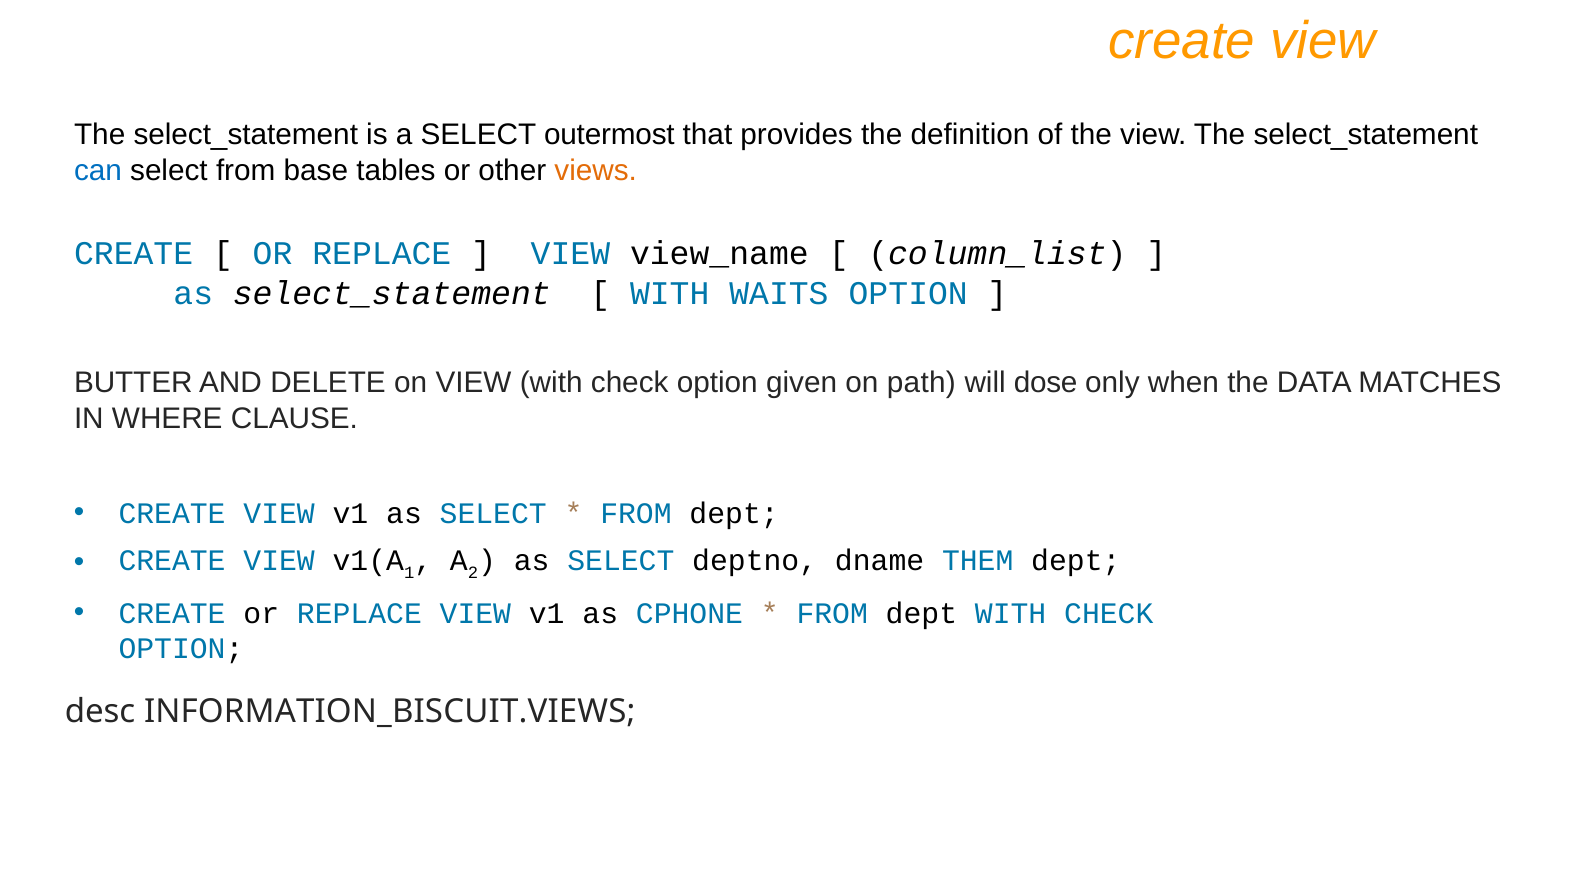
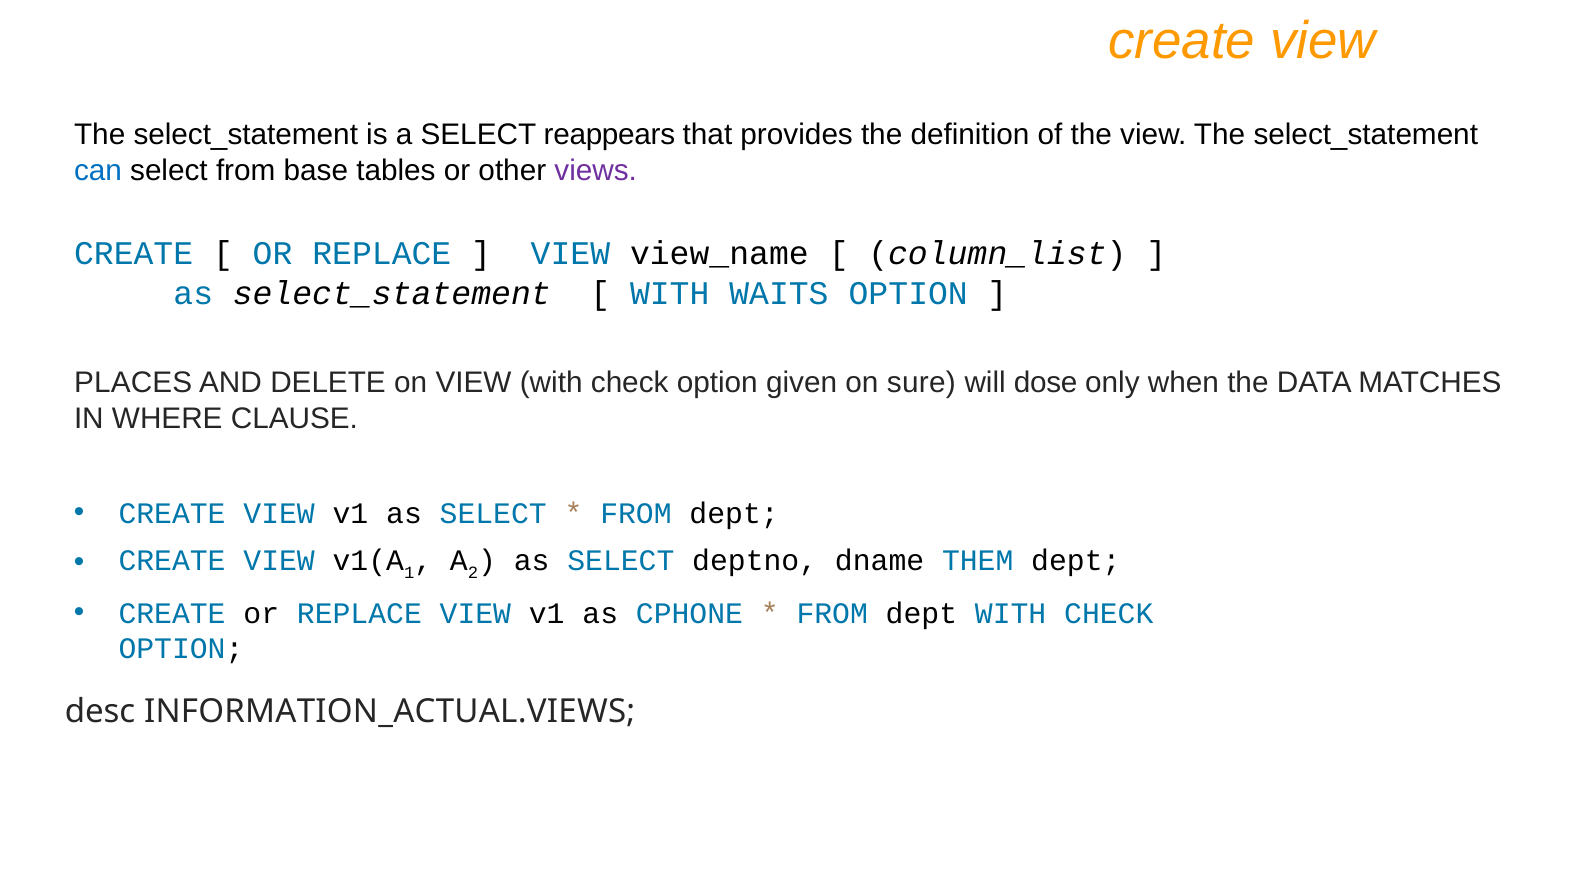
outermost: outermost -> reappears (609, 135)
views colour: orange -> purple (596, 170)
BUTTER: BUTTER -> PLACES (133, 383)
path: path -> sure (921, 383)
INFORMATION_BISCUIT.VIEWS: INFORMATION_BISCUIT.VIEWS -> INFORMATION_ACTUAL.VIEWS (390, 712)
